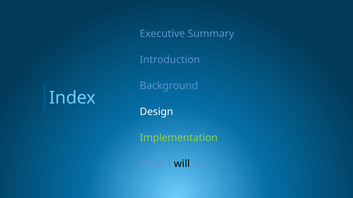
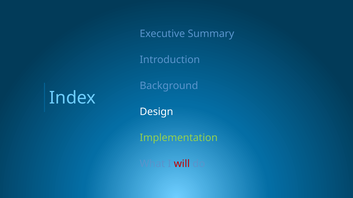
will colour: black -> red (182, 164)
